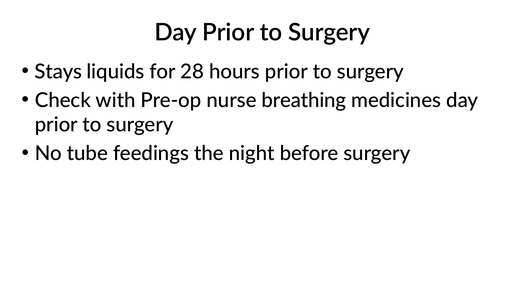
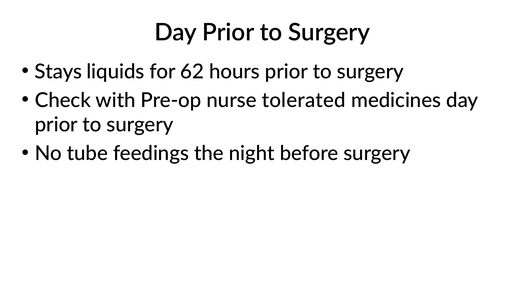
28: 28 -> 62 (192, 72)
breathing: breathing -> tolerated (304, 100)
